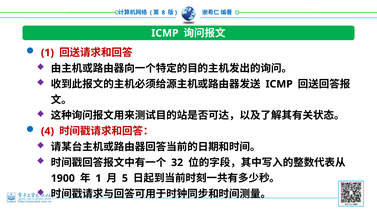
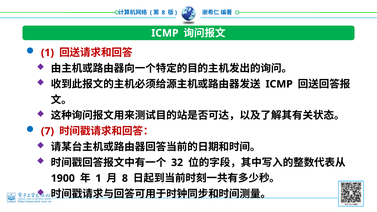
4: 4 -> 7 (47, 131)
5: 5 -> 8 (125, 178)
